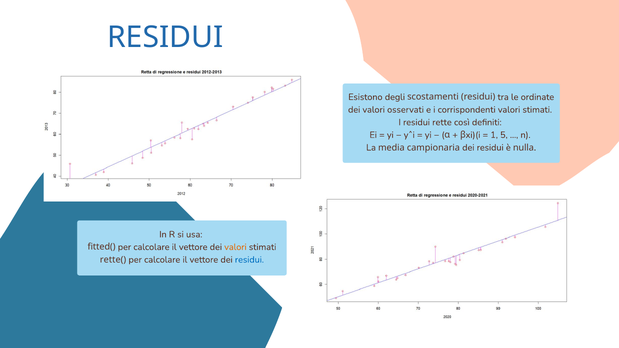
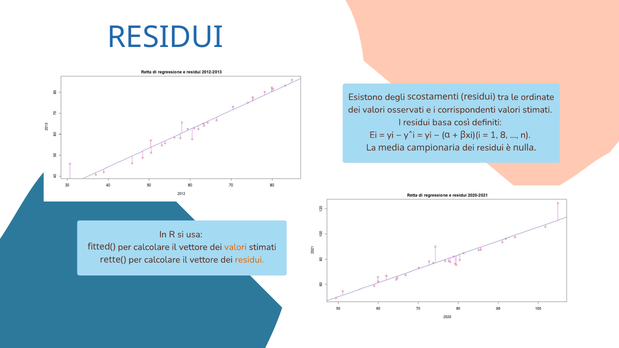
rette: rette -> basa (442, 122)
5: 5 -> 8 (504, 135)
residui colour: blue -> orange (249, 260)
